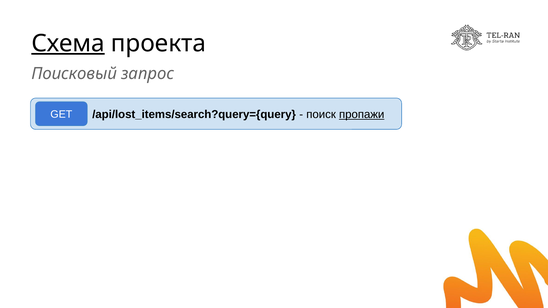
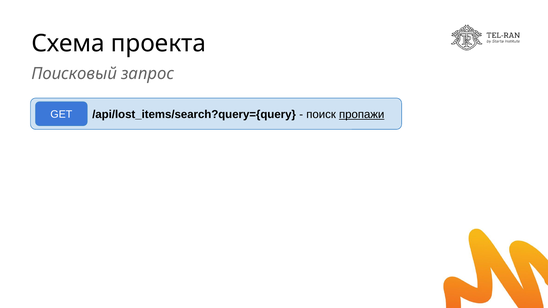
Схема underline: present -> none (68, 43)
